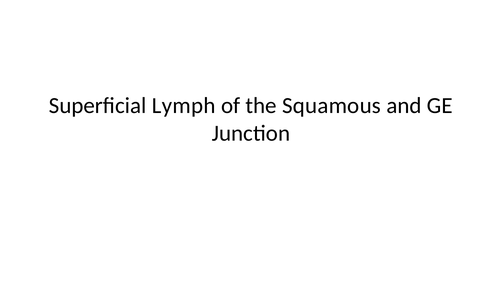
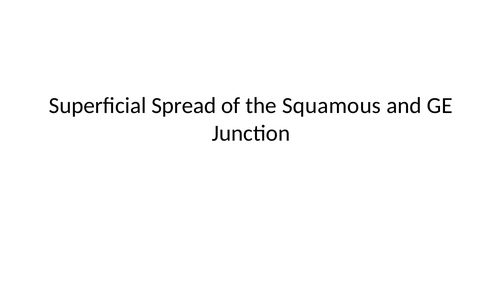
Lymph: Lymph -> Spread (184, 106)
